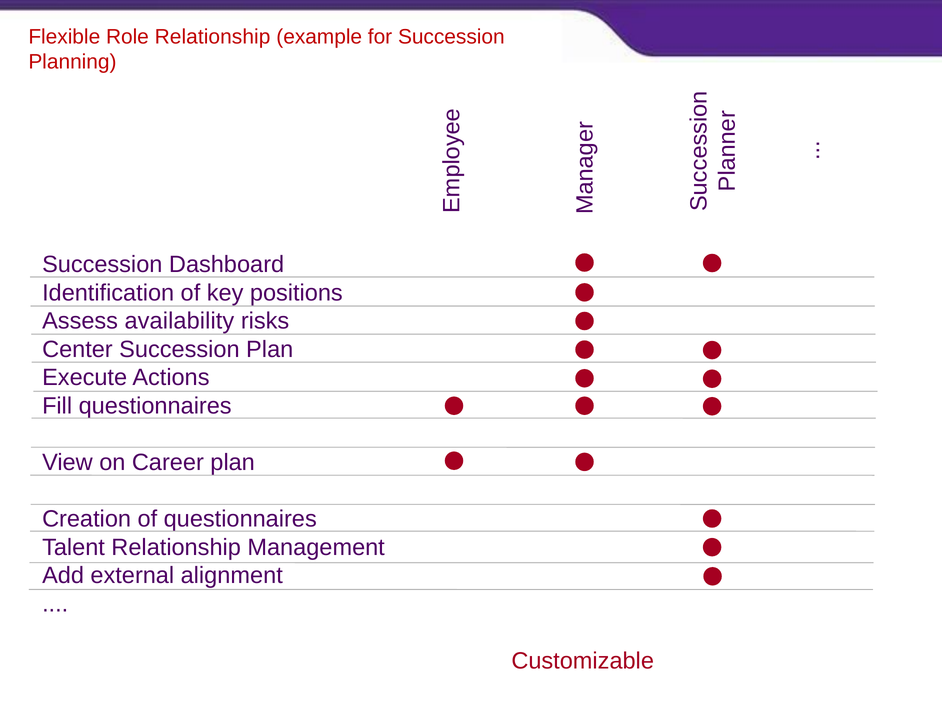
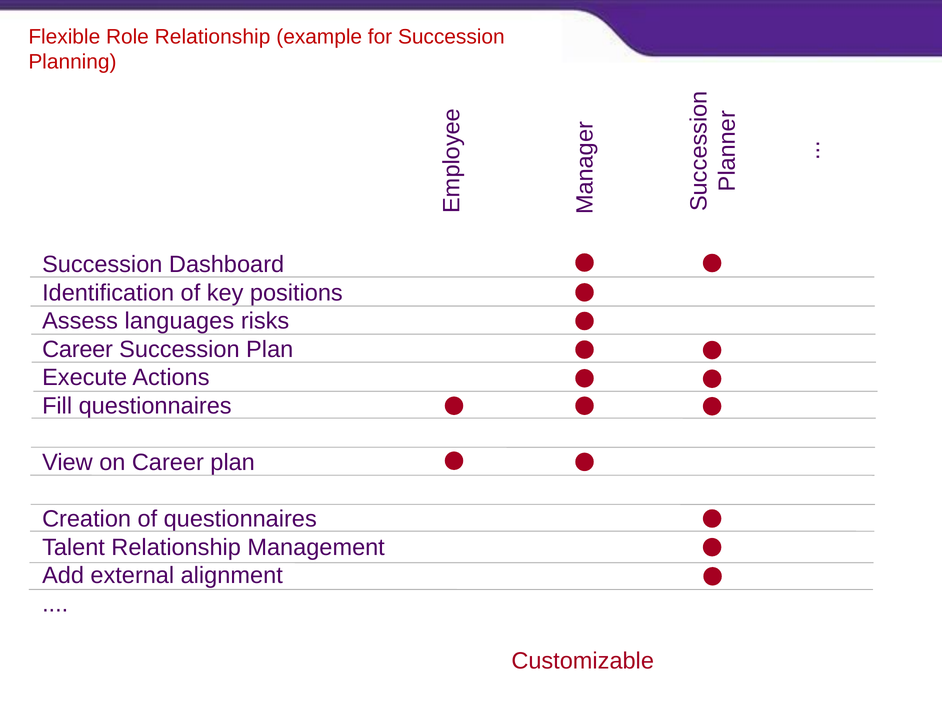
availability: availability -> languages (179, 321)
Center: Center -> Career (78, 349)
